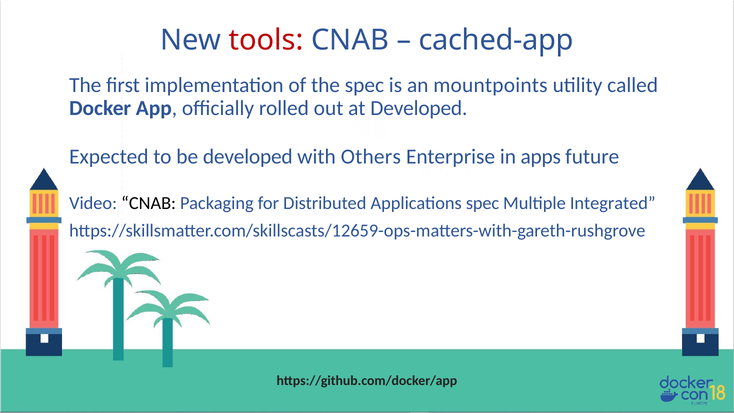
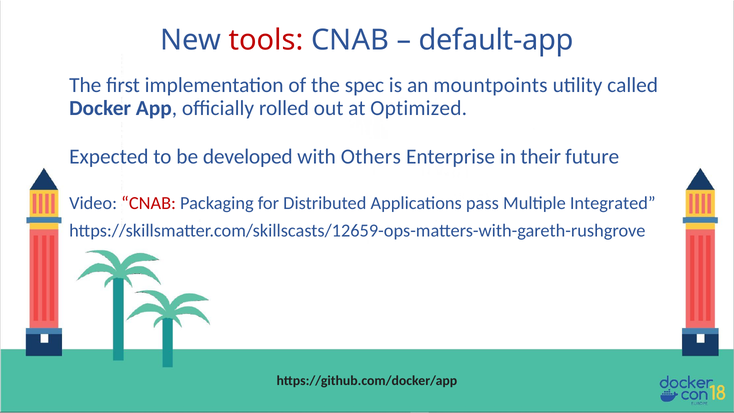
cached-app: cached-app -> default-app (496, 40)
at Developed: Developed -> Optimized (419, 108)
apps: apps -> their (541, 157)
CNAB colour: black -> red (149, 203)
Applications spec: spec -> pass (482, 203)
